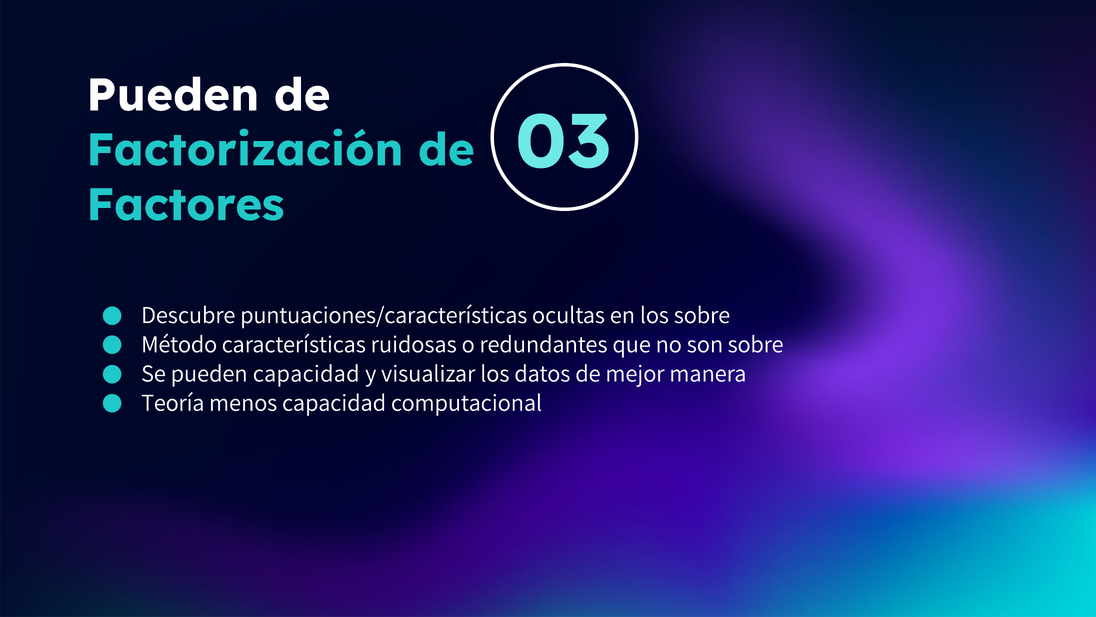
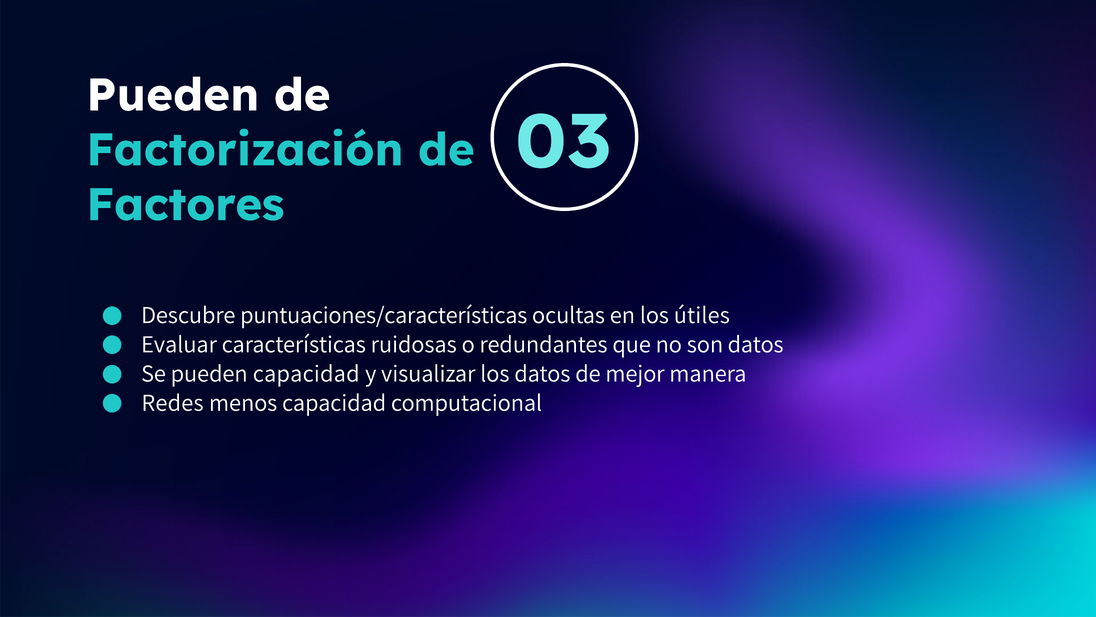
los sobre: sobre -> útiles (702, 315)
Método: Método -> Evaluar (179, 344)
son sobre: sobre -> datos (756, 344)
Teoría: Teoría -> Redes (173, 402)
